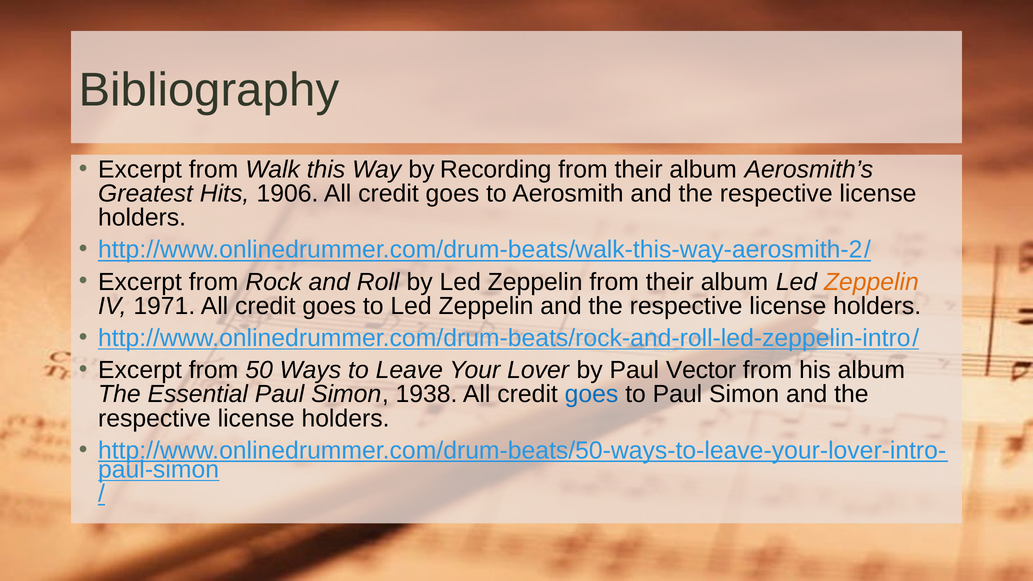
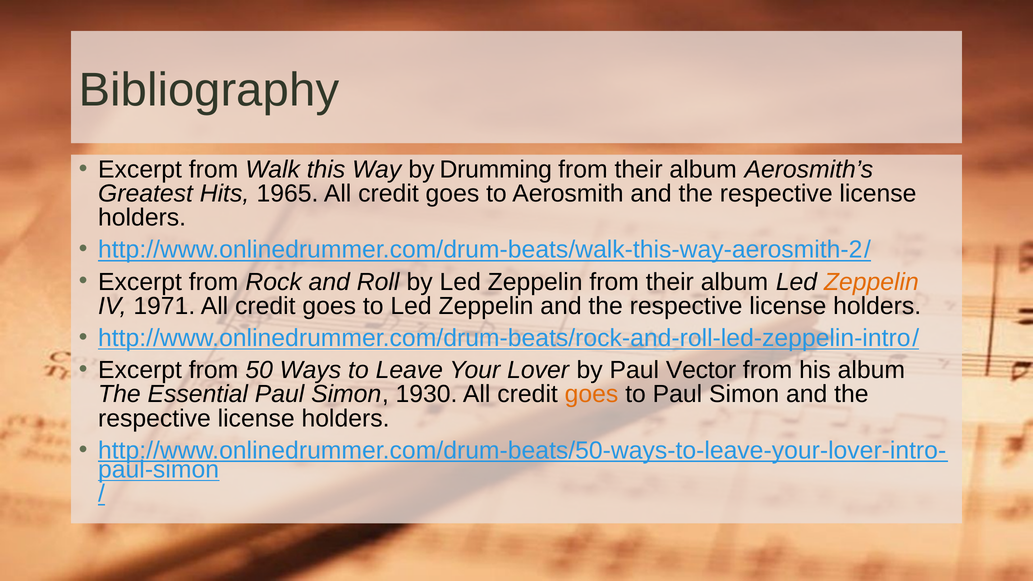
Recording: Recording -> Drumming (496, 170)
1906: 1906 -> 1965 (287, 194)
1938: 1938 -> 1930 (427, 394)
goes colour: blue -> orange (592, 394)
